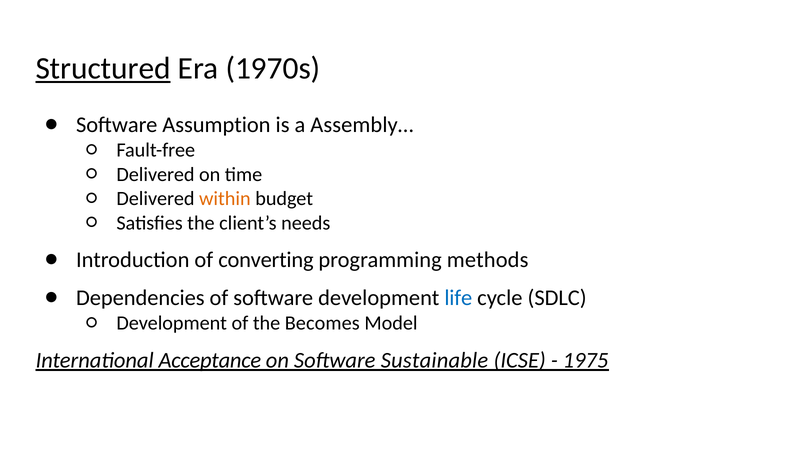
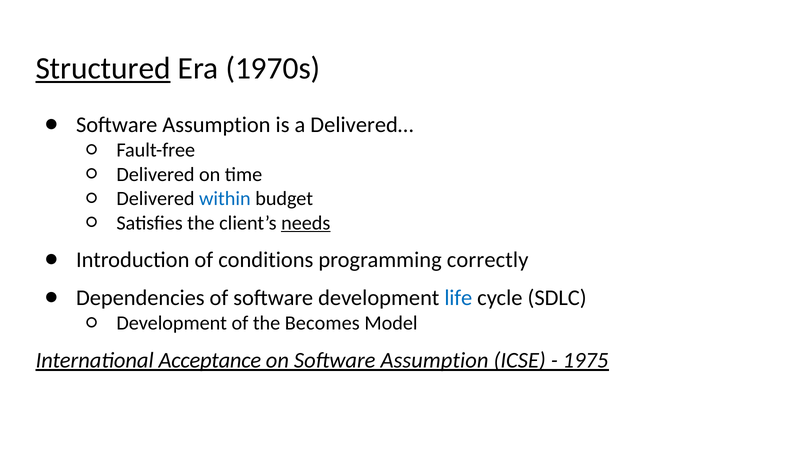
Assembly…: Assembly… -> Delivered… (362, 125)
within colour: orange -> blue (225, 199)
needs underline: none -> present (306, 223)
converting: converting -> conditions (266, 260)
methods: methods -> correctly (488, 260)
on Software Sustainable: Sustainable -> Assumption (435, 361)
